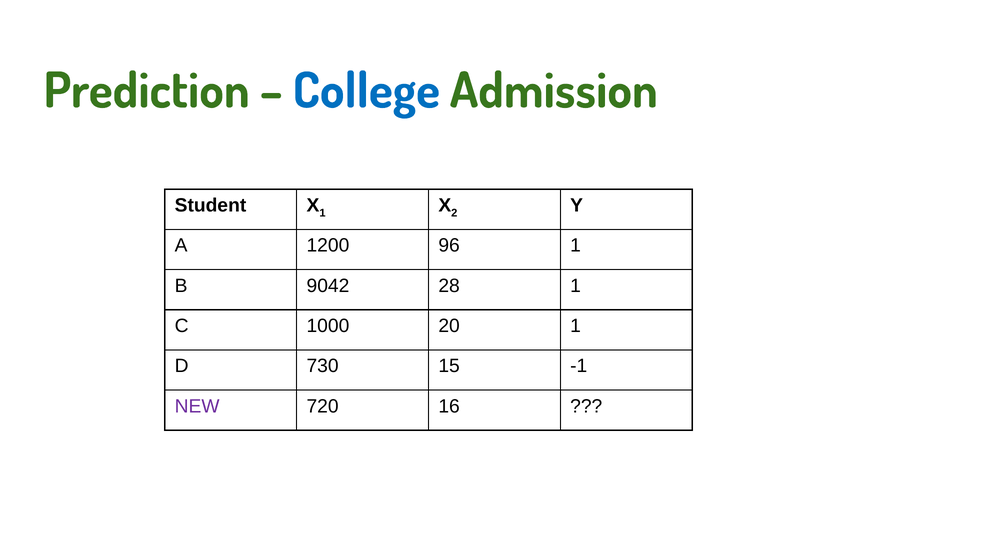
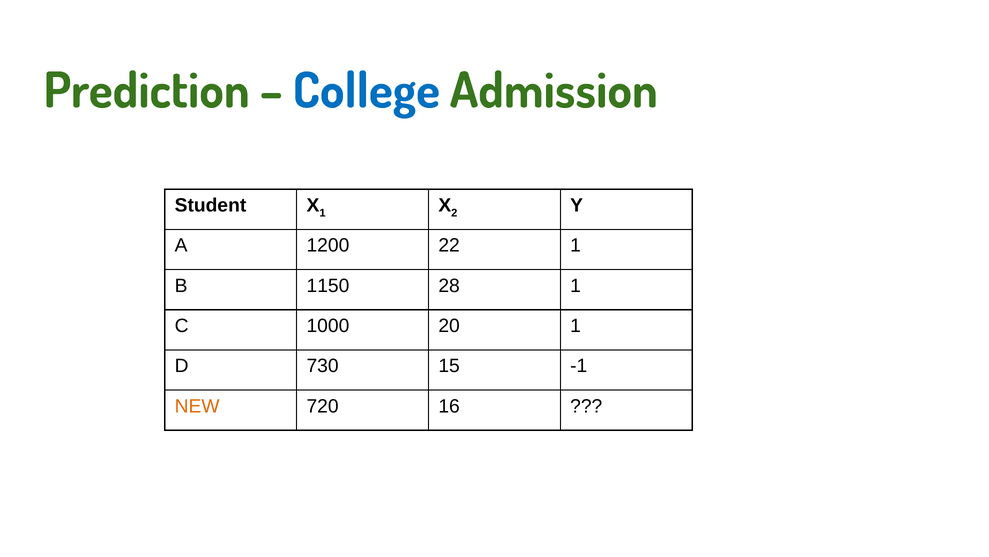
96: 96 -> 22 (449, 245)
9042: 9042 -> 1150 (328, 285)
NEW colour: purple -> orange (197, 406)
